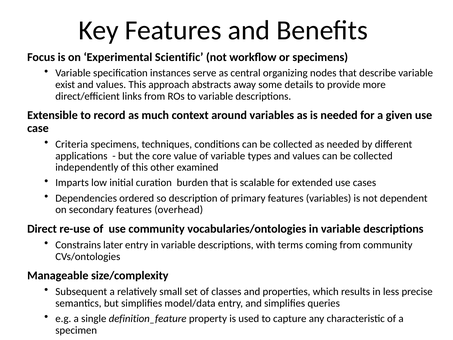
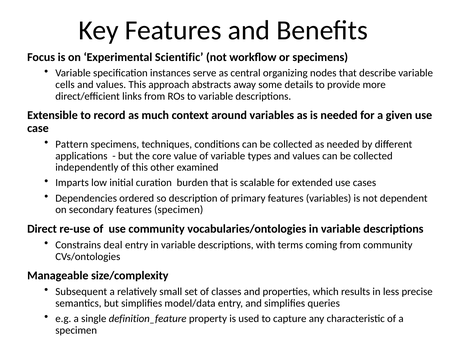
exist: exist -> cells (65, 85)
Criteria: Criteria -> Pattern (72, 144)
features overhead: overhead -> specimen (179, 210)
later: later -> deal (113, 245)
